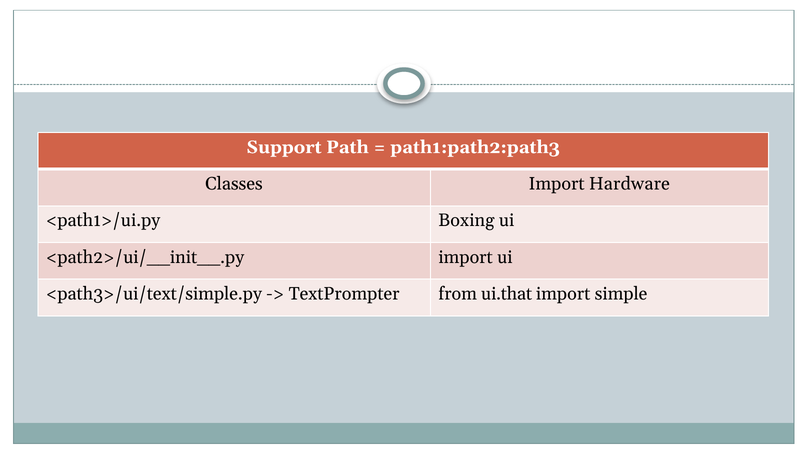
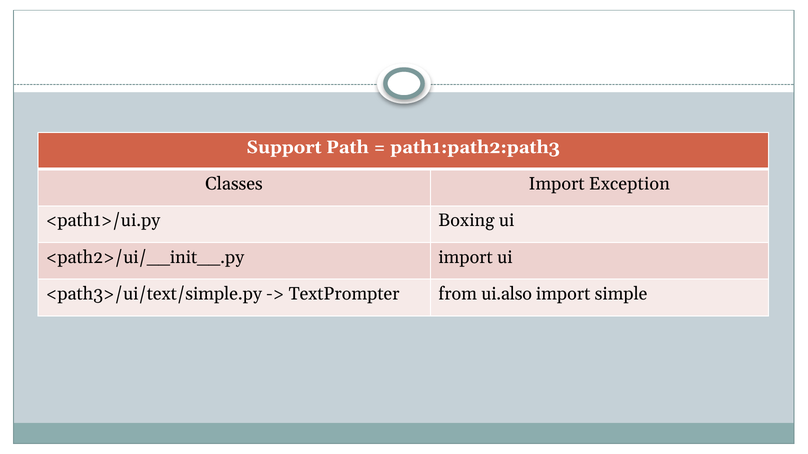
Hardware: Hardware -> Exception (629, 184)
ui.that: ui.that -> ui.also (507, 294)
